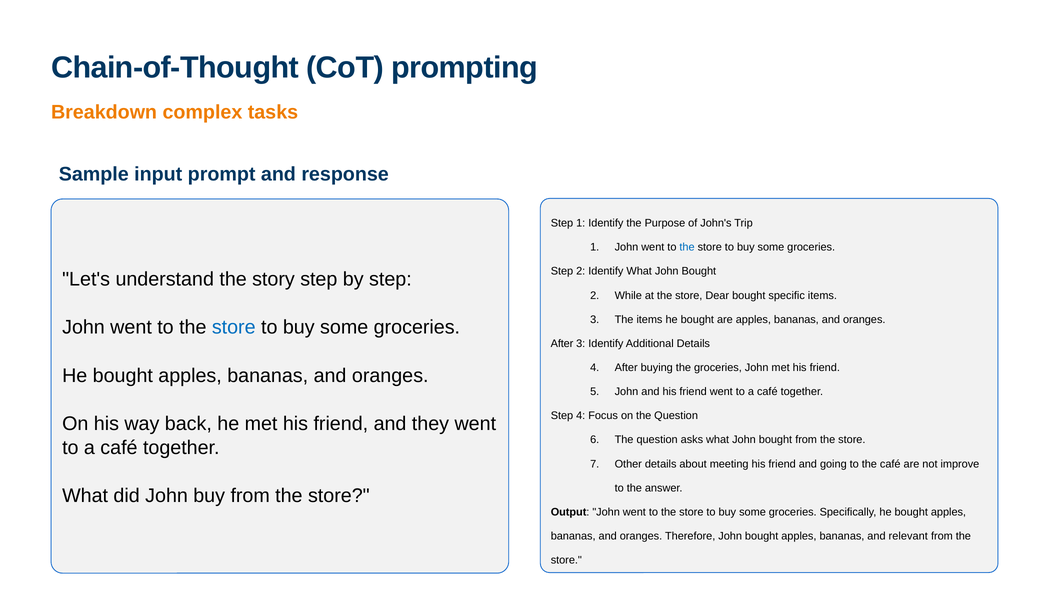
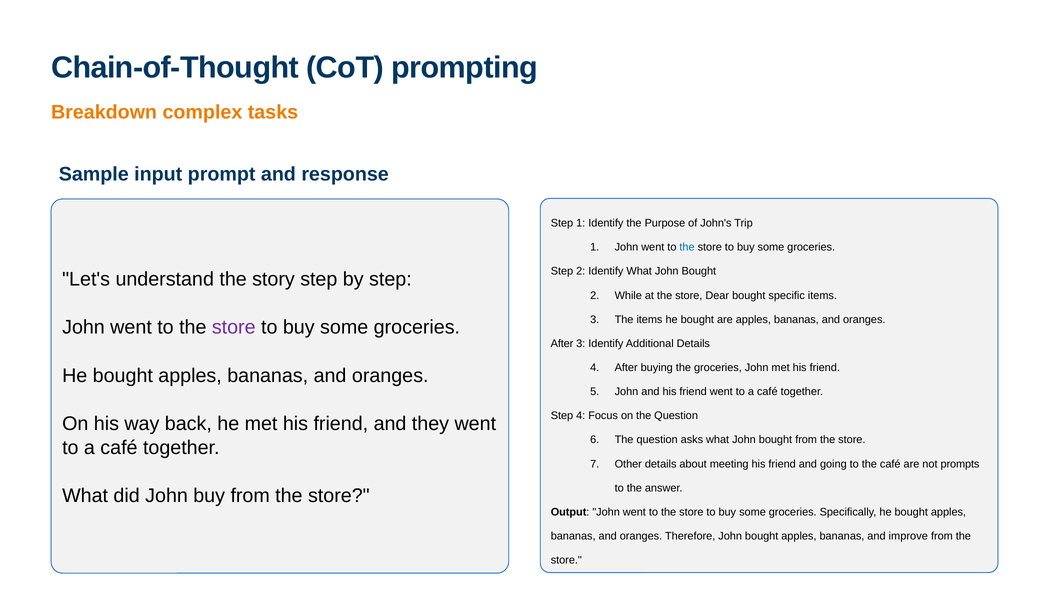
store colour: blue -> purple (234, 327)
improve: improve -> prompts (960, 464)
relevant: relevant -> improve (908, 536)
